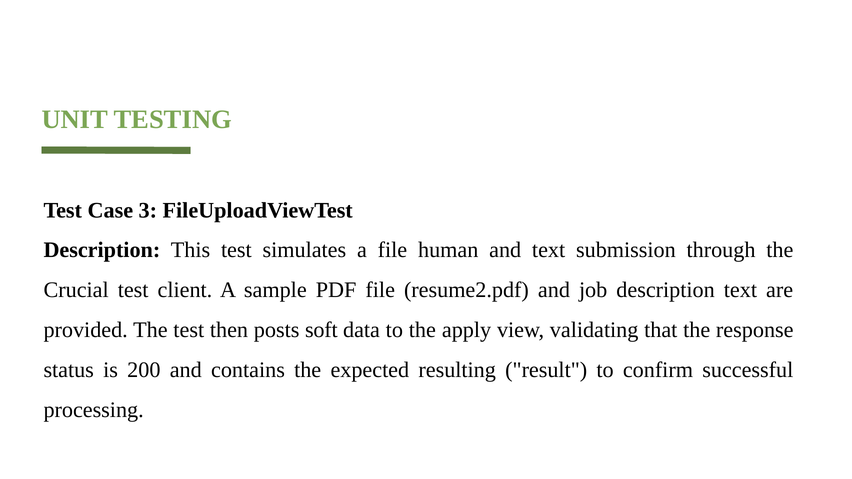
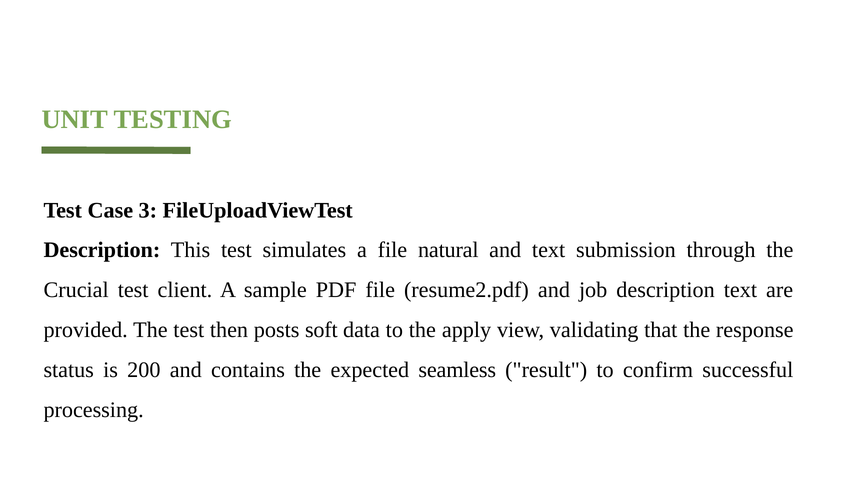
human: human -> natural (448, 250)
resulting: resulting -> seamless (457, 370)
